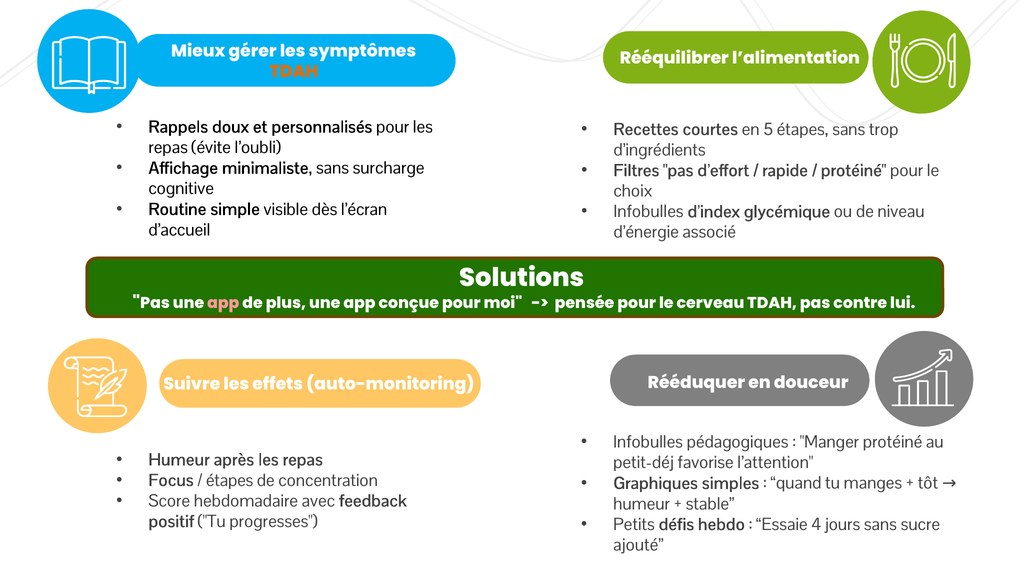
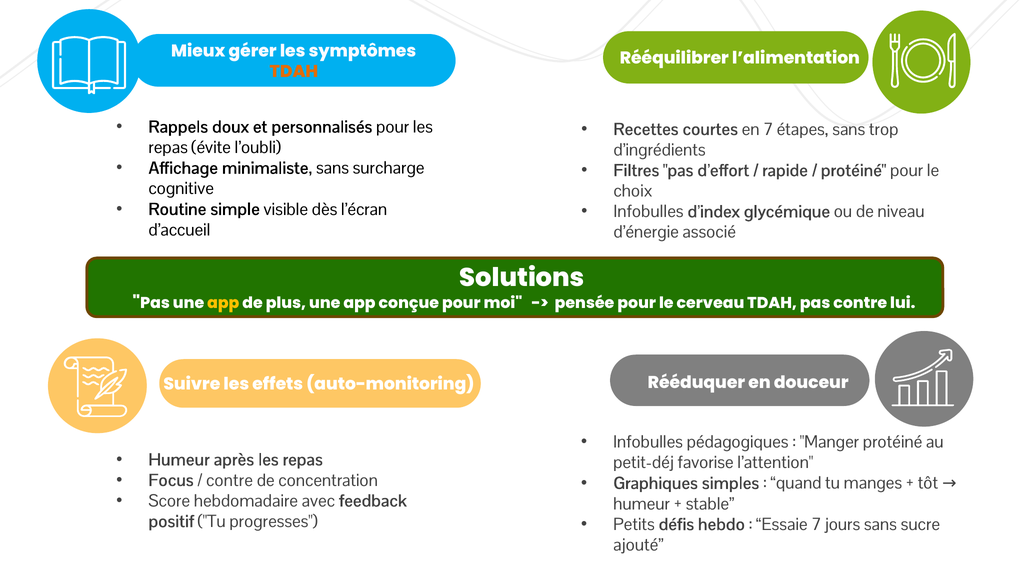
en 5: 5 -> 7 (768, 129)
app colour: pink -> yellow (223, 303)
étapes: étapes -> contre (229, 480)
Essaie 4: 4 -> 7 (816, 524)
